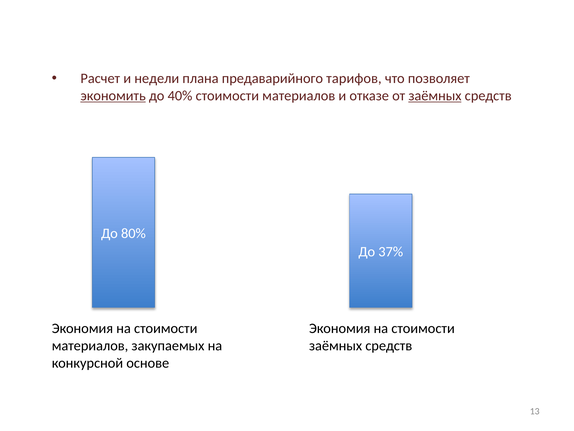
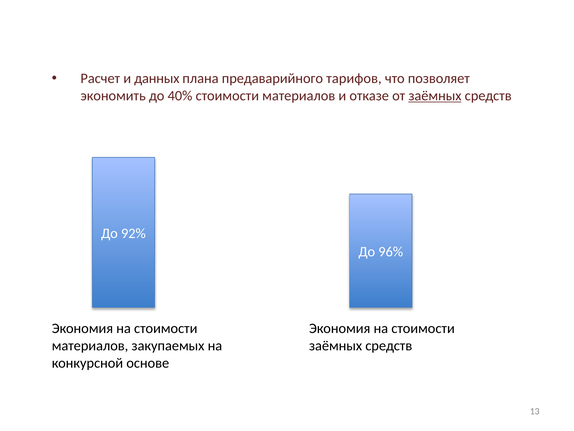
недели: недели -> данных (157, 78)
экономить underline: present -> none (113, 96)
80%: 80% -> 92% (133, 233)
37%: 37% -> 96% (391, 251)
